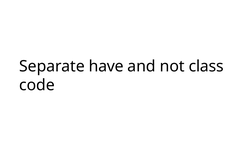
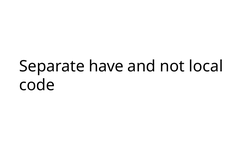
class: class -> local (206, 66)
